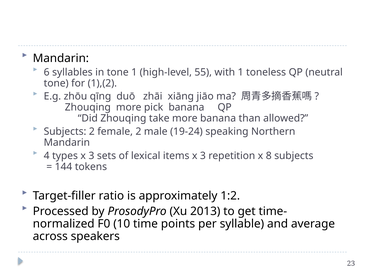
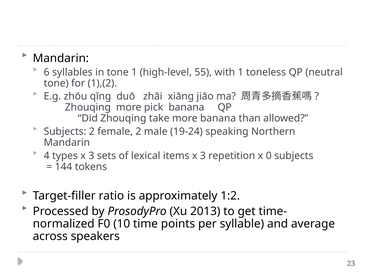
8: 8 -> 0 (269, 156)
